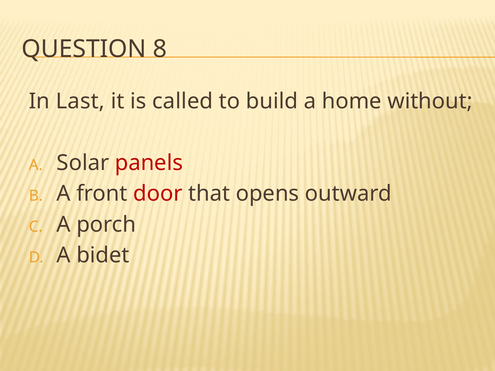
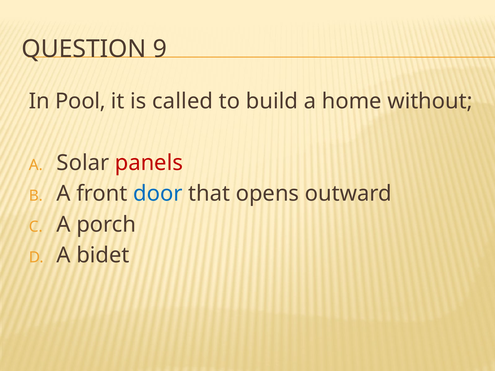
8: 8 -> 9 (160, 49)
Last: Last -> Pool (80, 101)
door colour: red -> blue (158, 194)
